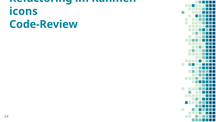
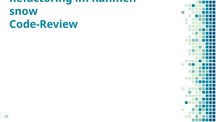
icons: icons -> snow (23, 11)
